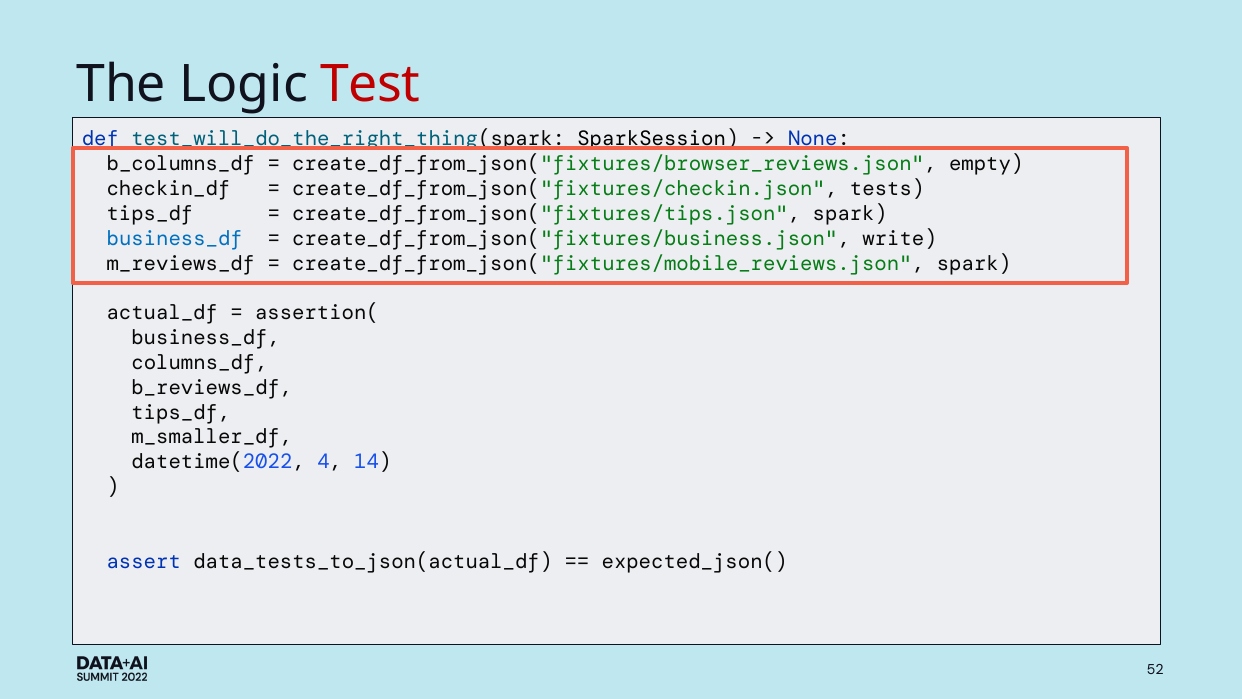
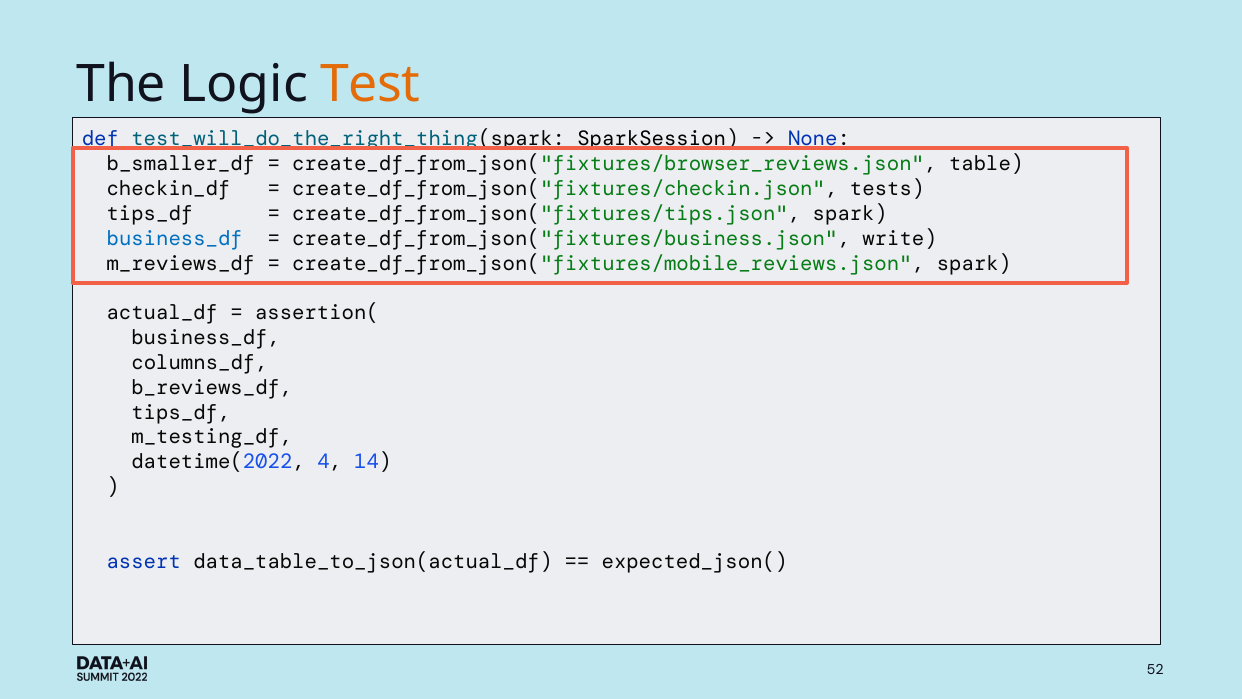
Test colour: red -> orange (370, 84)
b_columns_df: b_columns_df -> b_smaller_df (181, 164)
empty: empty -> table (986, 164)
m_smaller_df: m_smaller_df -> m_testing_df (212, 437)
data_tests_to_json(actual_df: data_tests_to_json(actual_df -> data_table_to_json(actual_df (373, 561)
